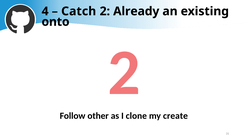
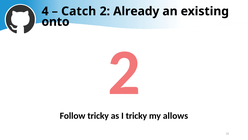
Follow other: other -> tricky (98, 115)
I clone: clone -> tricky (136, 115)
create: create -> allows (175, 115)
